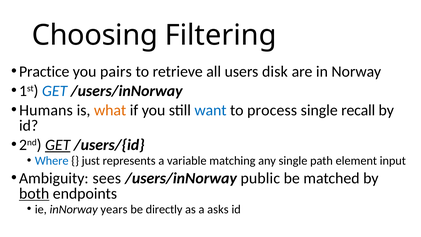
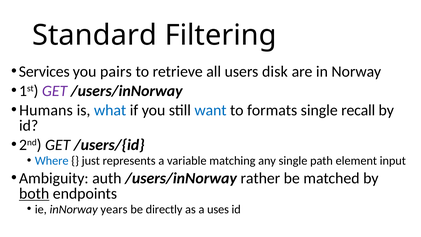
Choosing: Choosing -> Standard (95, 35)
Practice: Practice -> Services (44, 72)
GET colour: blue -> purple (55, 91)
what colour: orange -> blue (110, 110)
process: process -> formats (272, 110)
GET underline: present -> none (58, 145)
sees: sees -> auth (107, 178)
public: public -> rather (260, 178)
asks: asks -> uses (218, 209)
